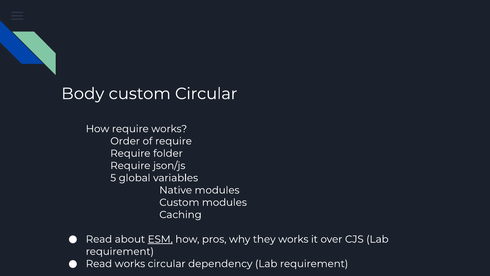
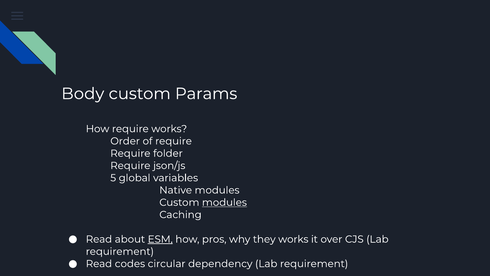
custom Circular: Circular -> Params (206, 94)
modules underline: none -> present (224, 202)
Read works: works -> codes (130, 263)
